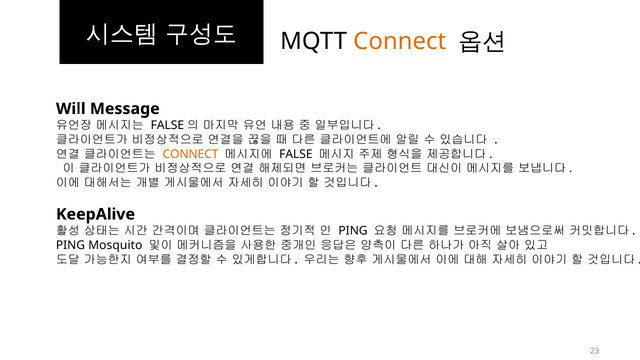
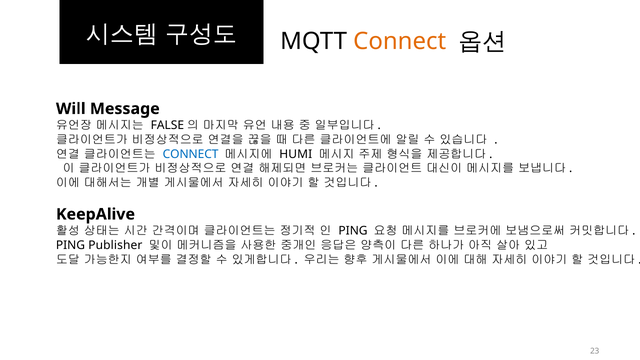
CONNECT colour: orange -> blue (191, 154)
FALSE: FALSE -> HUMI (296, 154)
Mosquito: Mosquito -> Publisher (115, 245)
